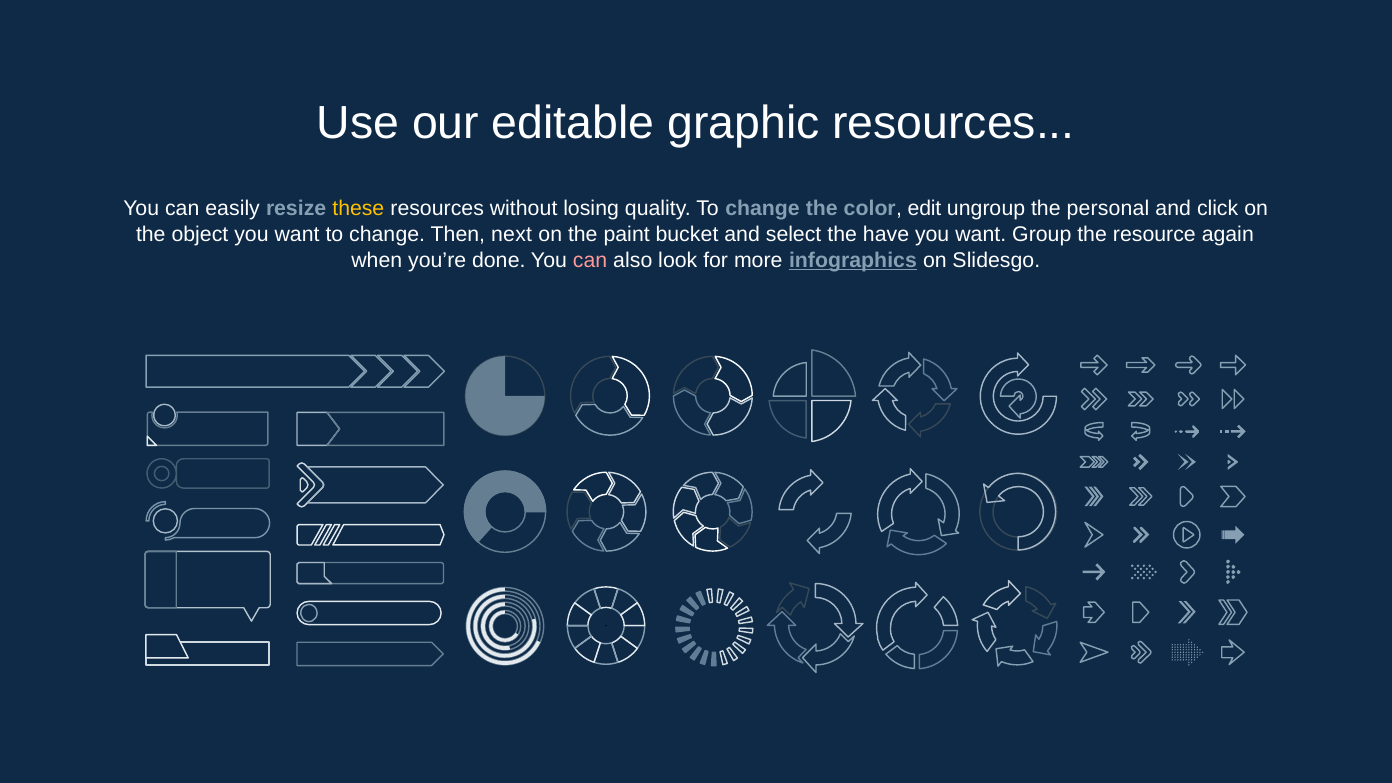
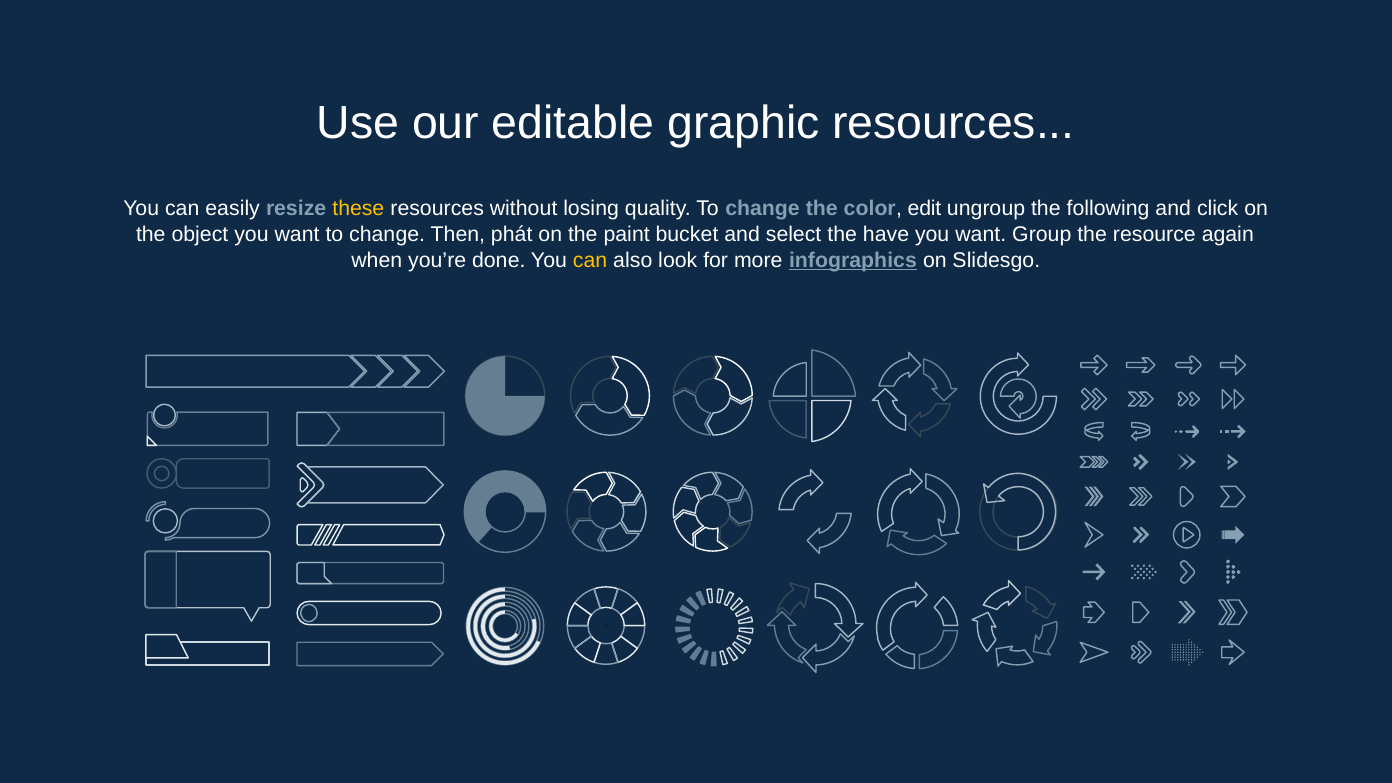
personal: personal -> following (1108, 209)
next: next -> phát (512, 235)
can colour: pink -> yellow (590, 260)
